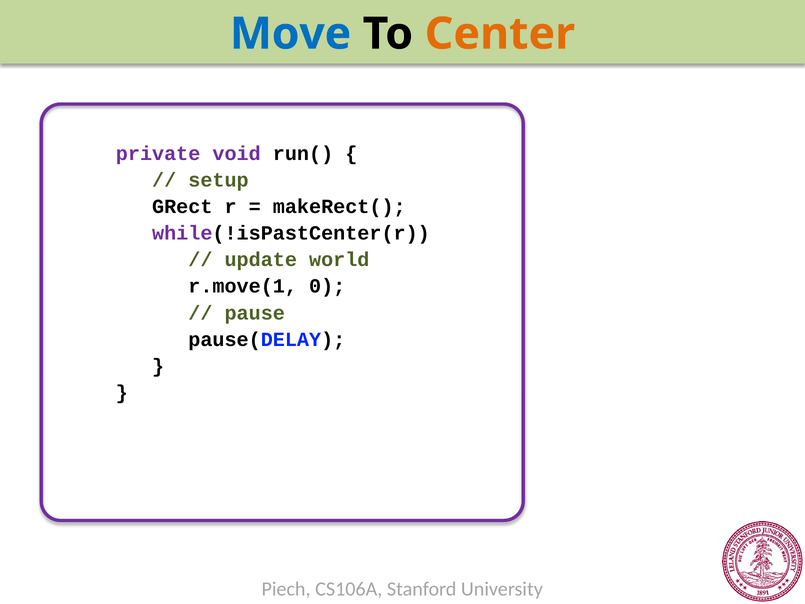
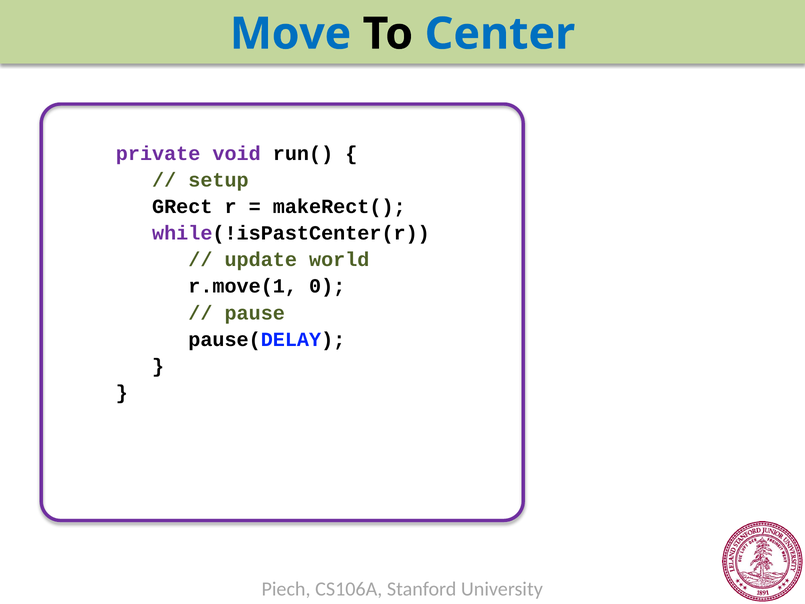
Center colour: orange -> blue (500, 34)
